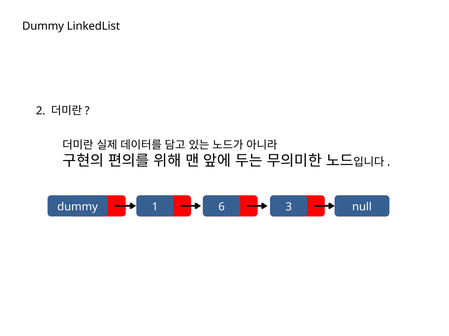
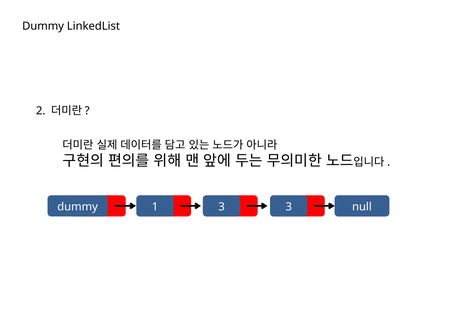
1 6: 6 -> 3 (222, 207)
